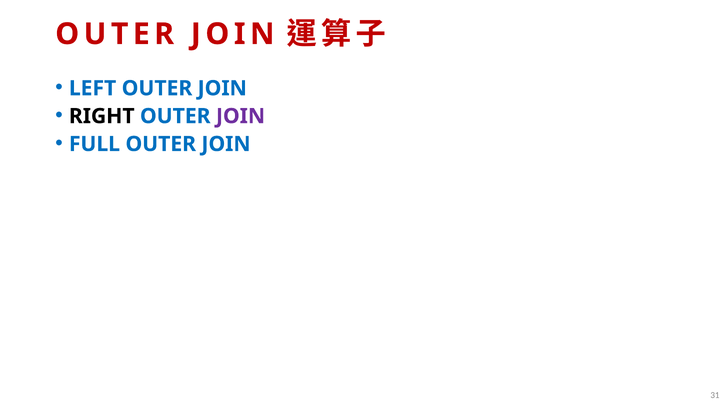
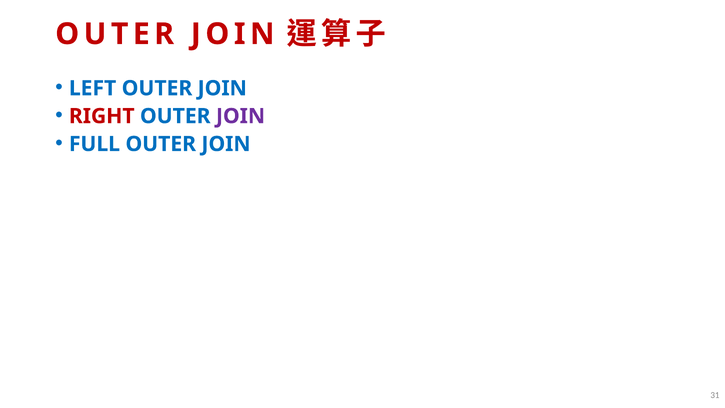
RIGHT colour: black -> red (102, 116)
